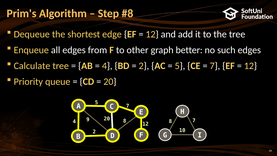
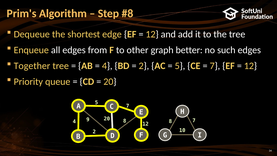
Calculate: Calculate -> Together (32, 66)
